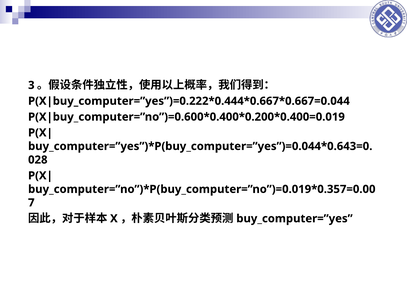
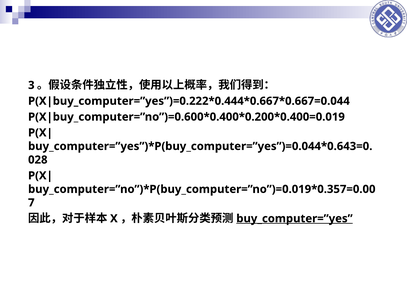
buy_computer=”yes underline: none -> present (294, 219)
